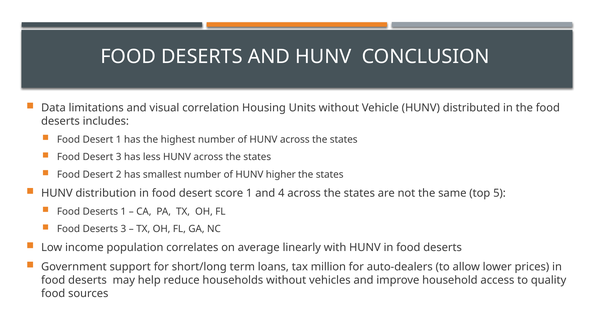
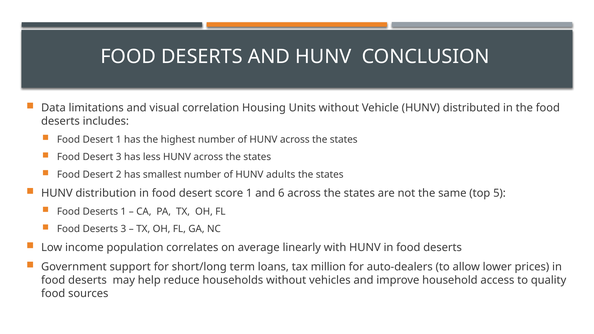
higher: higher -> adults (281, 175)
4: 4 -> 6 (281, 193)
